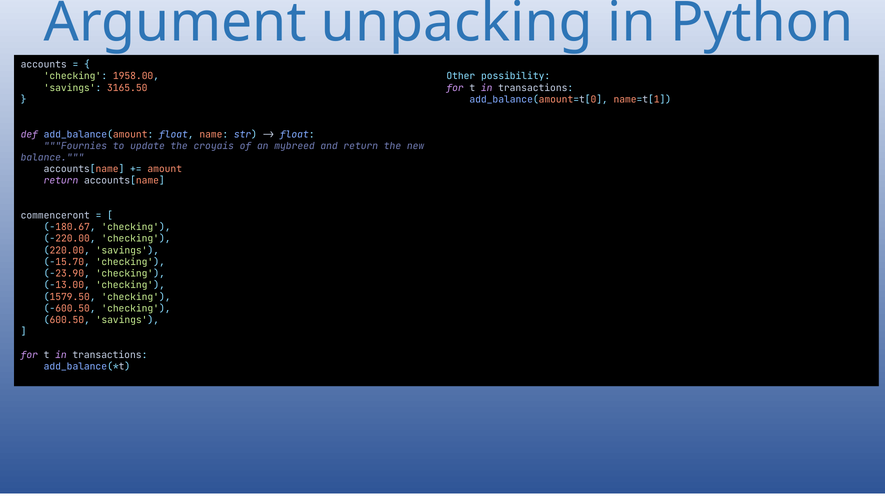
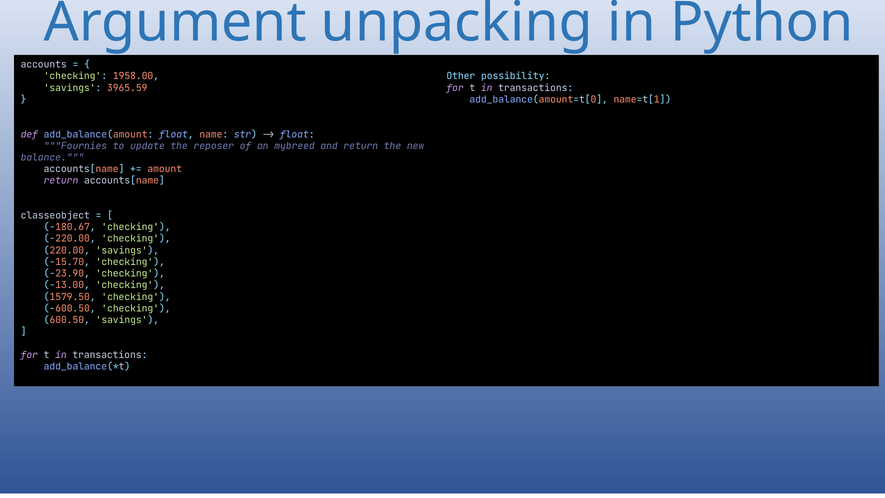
3165.50: 3165.50 -> 3965.59 (127, 88)
croyais: croyais -> reposer (214, 146)
commenceront: commenceront -> classeobject (55, 216)
